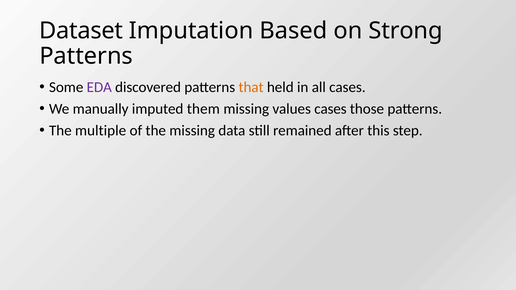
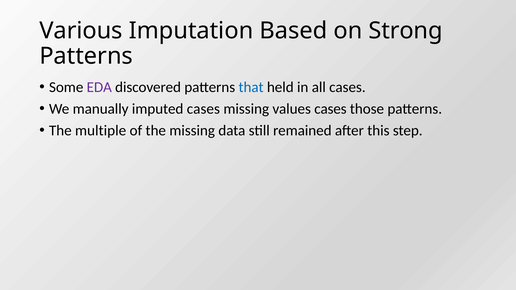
Dataset: Dataset -> Various (81, 31)
that colour: orange -> blue (251, 87)
imputed them: them -> cases (203, 109)
